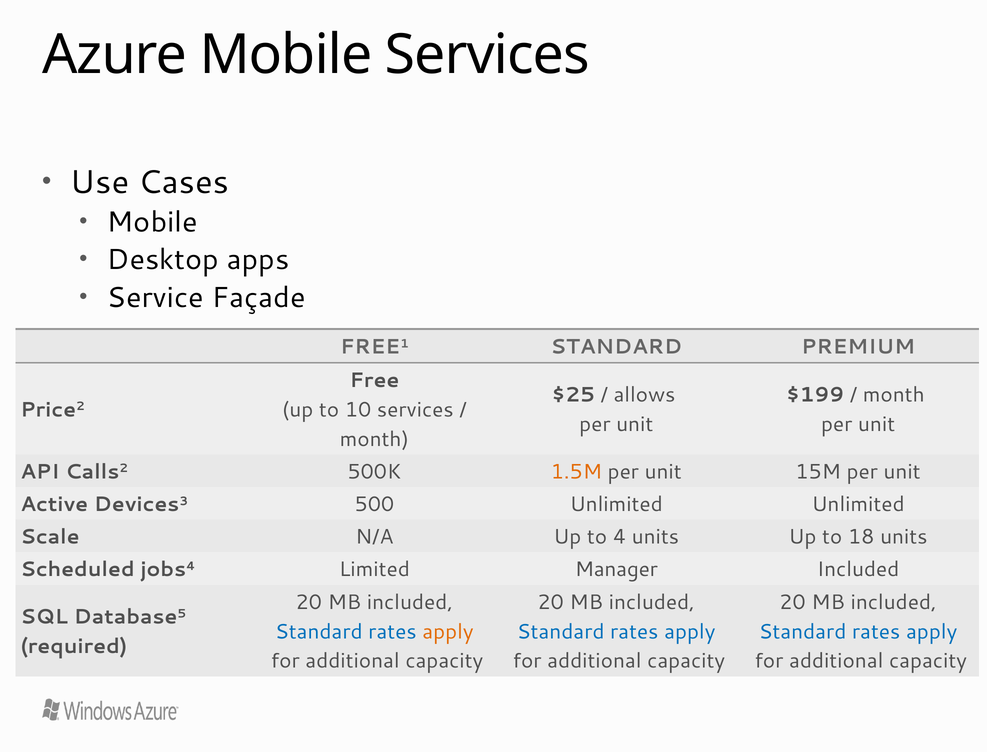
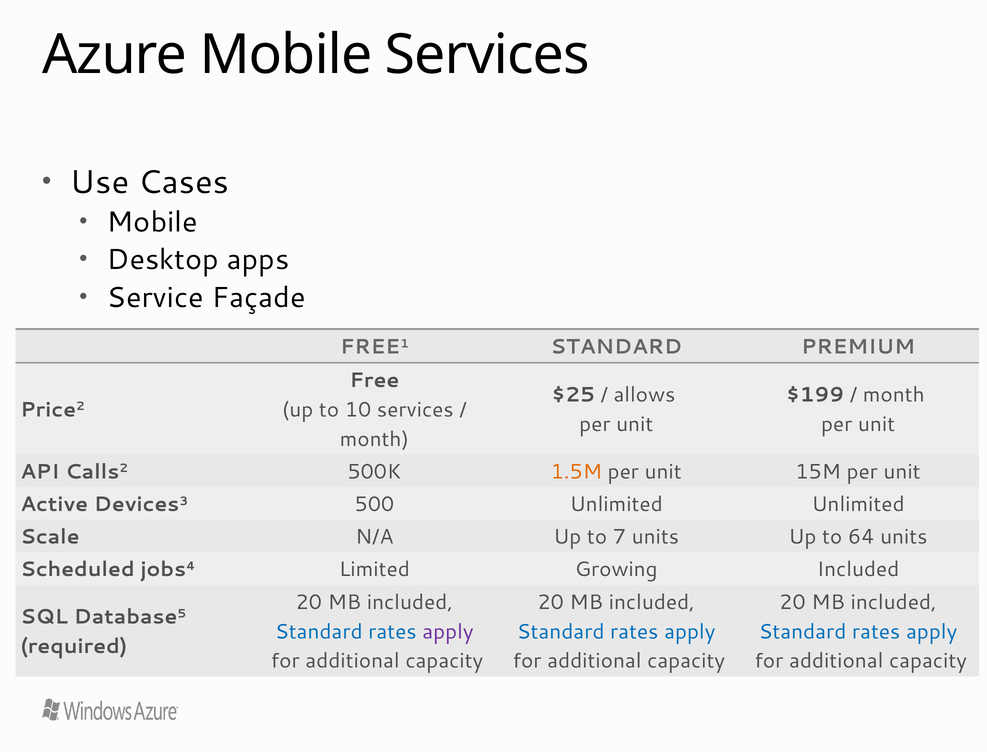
4: 4 -> 7 (619, 537)
18: 18 -> 64 (861, 537)
Manager: Manager -> Growing (616, 570)
apply colour: orange -> purple (448, 632)
